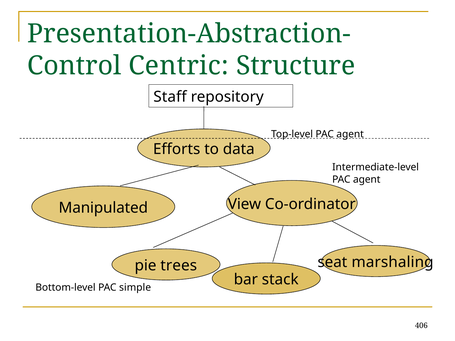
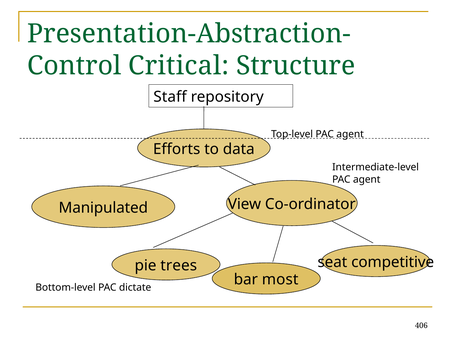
Centric: Centric -> Critical (179, 66)
marshaling: marshaling -> competitive (393, 262)
stack: stack -> most (280, 280)
simple: simple -> dictate (135, 288)
